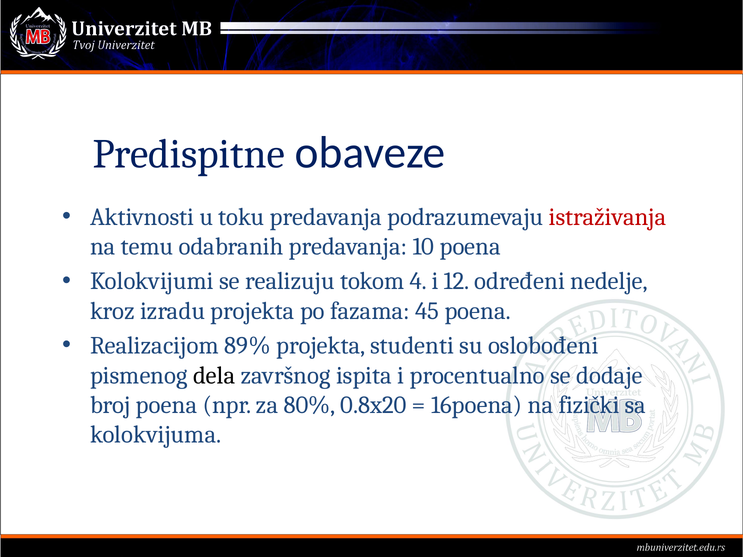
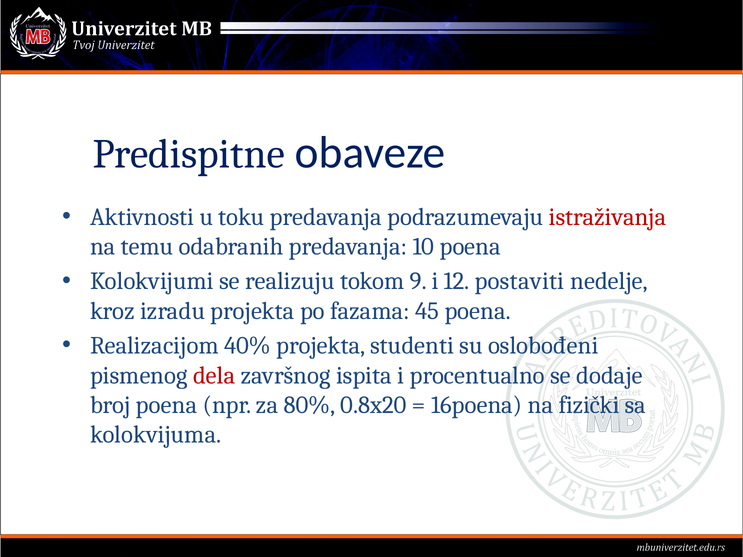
4: 4 -> 9 (418, 281)
određeni: određeni -> postaviti (519, 281)
89%: 89% -> 40% (248, 346)
dela colour: black -> red (214, 376)
